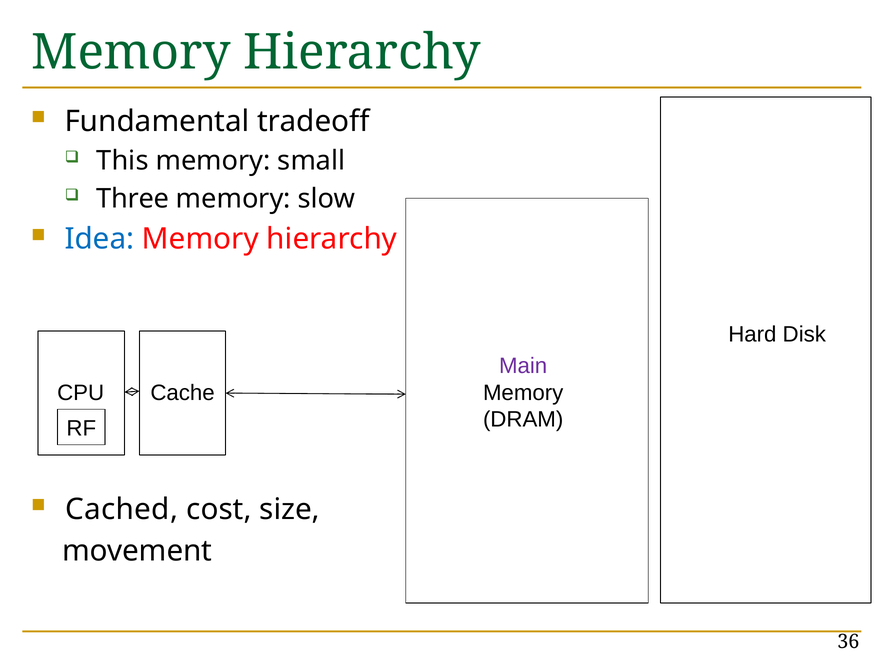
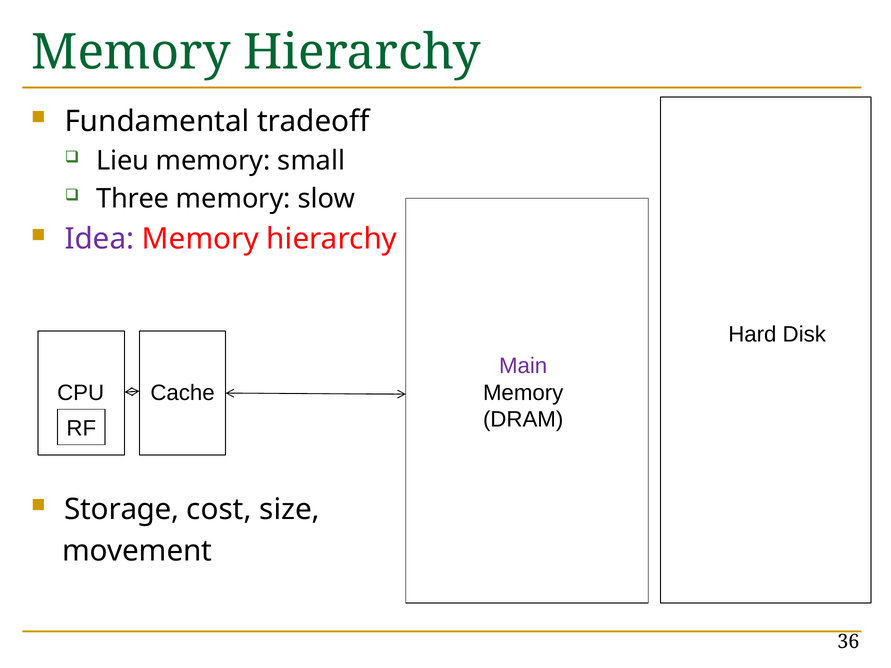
This: This -> Lieu (123, 161)
Idea colour: blue -> purple (99, 239)
Cached: Cached -> Storage (122, 509)
